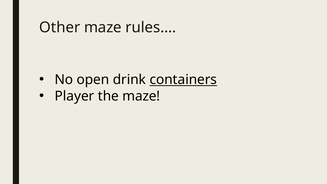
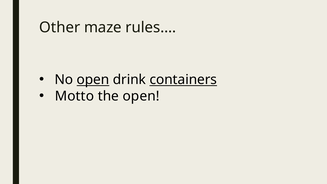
open underline: none -> present (93, 80)
Player: Player -> Motto (74, 96)
the maze: maze -> open (141, 96)
